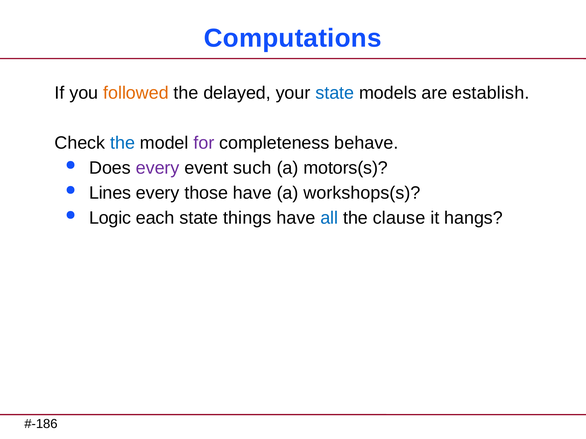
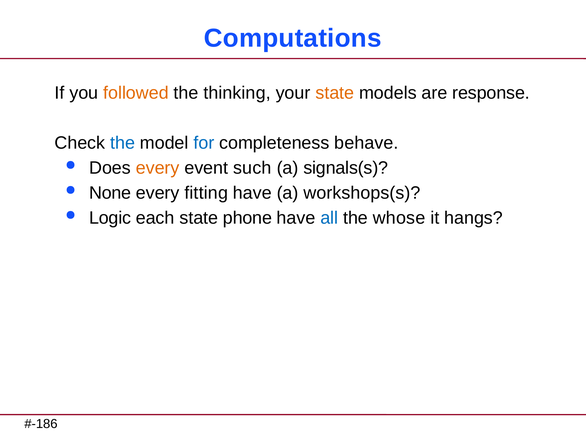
delayed: delayed -> thinking (237, 93)
state colour: blue -> orange (335, 93)
establish: establish -> response (491, 93)
for colour: purple -> blue (204, 143)
every colour: purple -> orange (158, 168)
motors(s: motors(s -> signals(s (346, 168)
Lines: Lines -> None (110, 193)
those: those -> fitting (206, 193)
things: things -> phone (247, 218)
clause: clause -> whose (399, 218)
